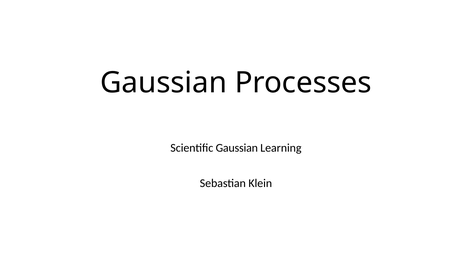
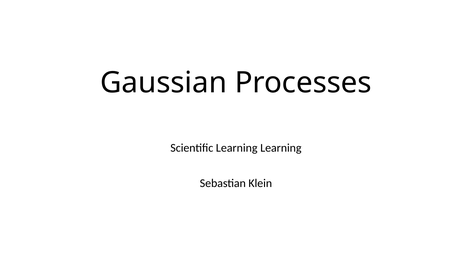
Scientific Gaussian: Gaussian -> Learning (237, 148)
